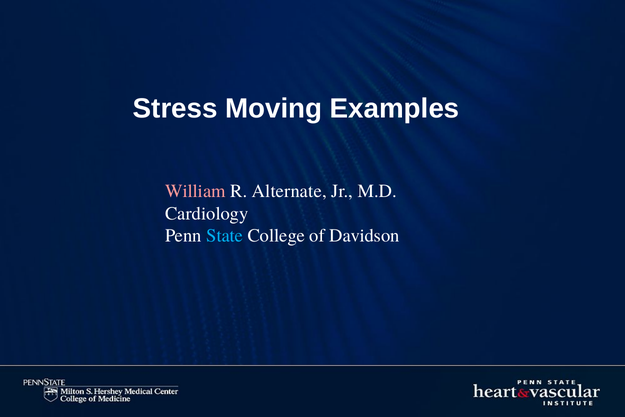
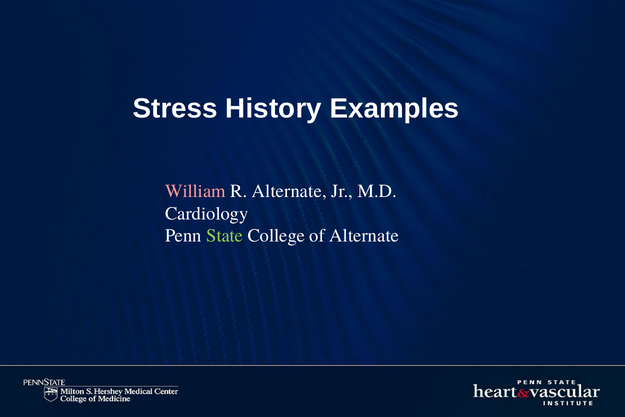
Moving: Moving -> History (274, 108)
State colour: light blue -> light green (225, 235)
of Davidson: Davidson -> Alternate (364, 235)
